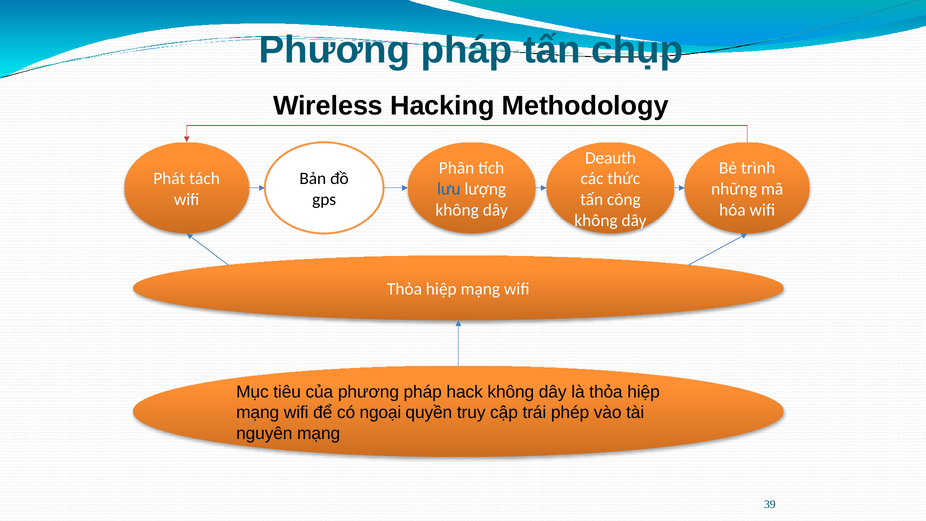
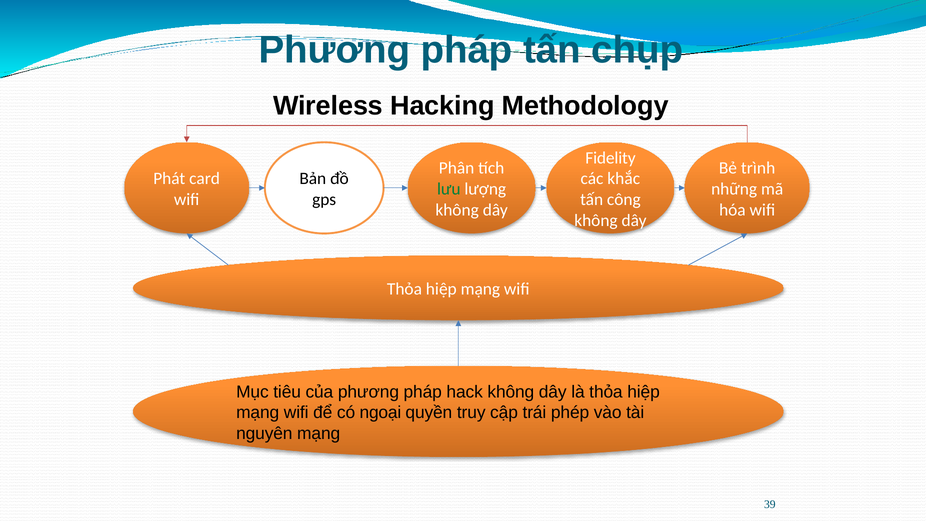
Deauth: Deauth -> Fidelity (610, 158)
tách: tách -> card (205, 179)
thức: thức -> khắc (624, 179)
lưu colour: blue -> green (449, 189)
